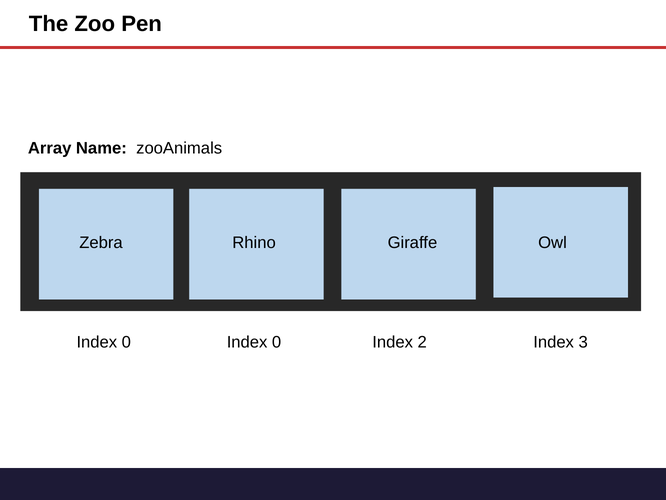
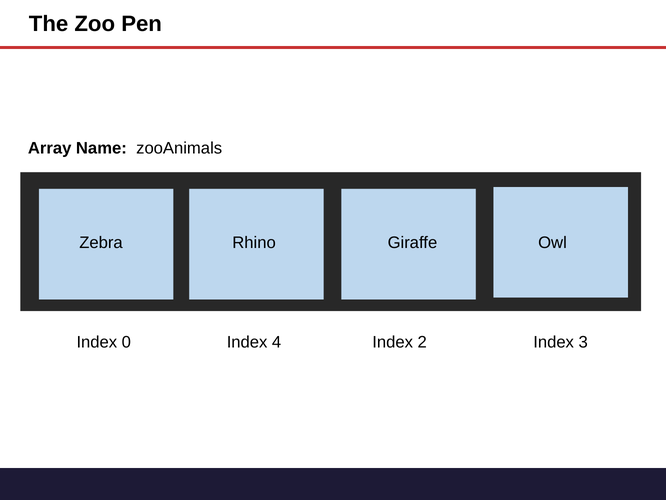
0 Index 0: 0 -> 4 (277, 342)
